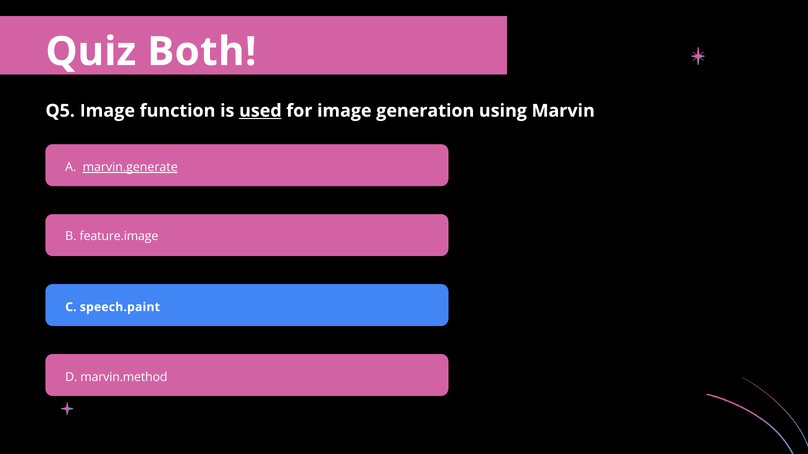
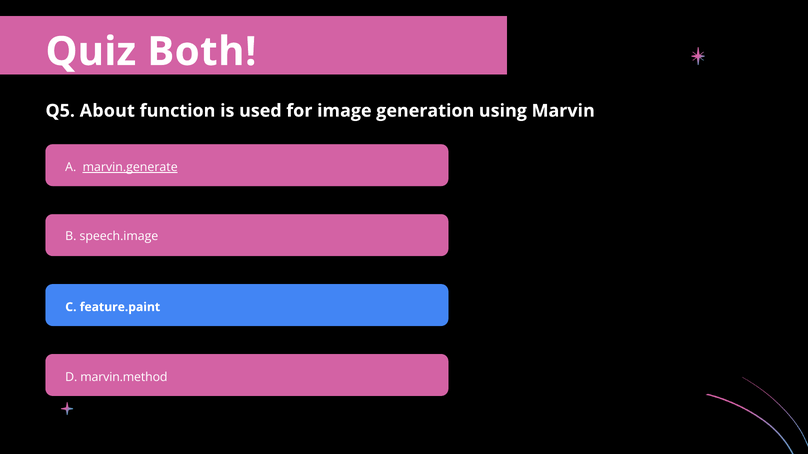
Q5 Image: Image -> About (107, 111)
used underline: present -> none (260, 111)
feature.image: feature.image -> speech.image (119, 236)
speech.paint: speech.paint -> feature.paint (120, 307)
